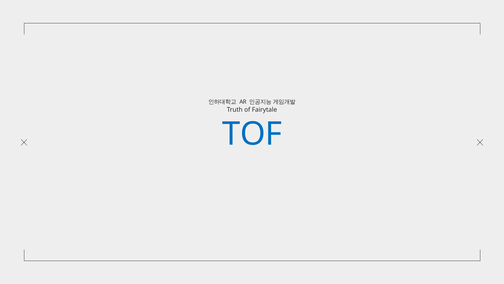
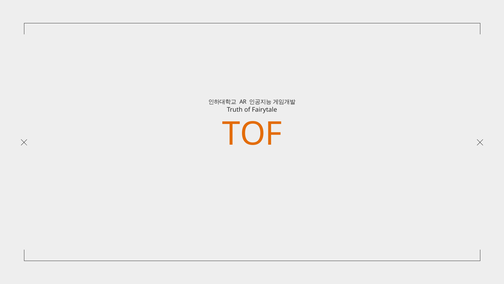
TOF colour: blue -> orange (252, 134)
